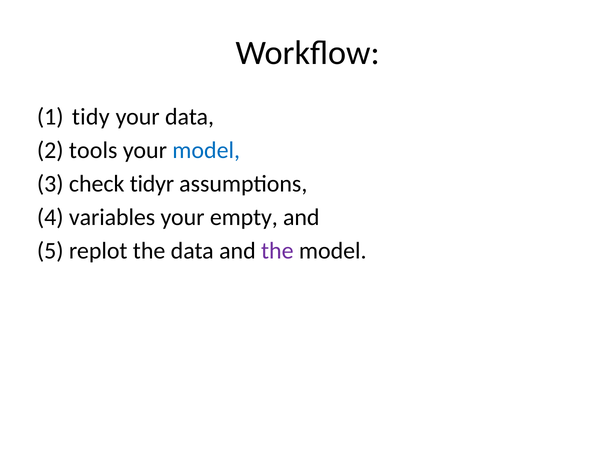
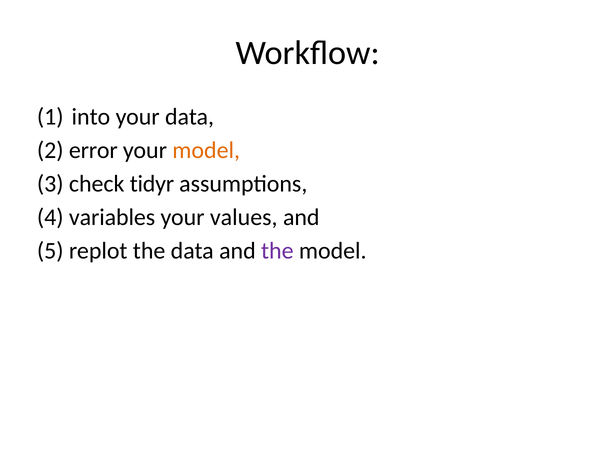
tidy: tidy -> into (91, 117)
tools: tools -> error (93, 150)
model colour: blue -> orange (206, 150)
empty: empty -> values (244, 217)
